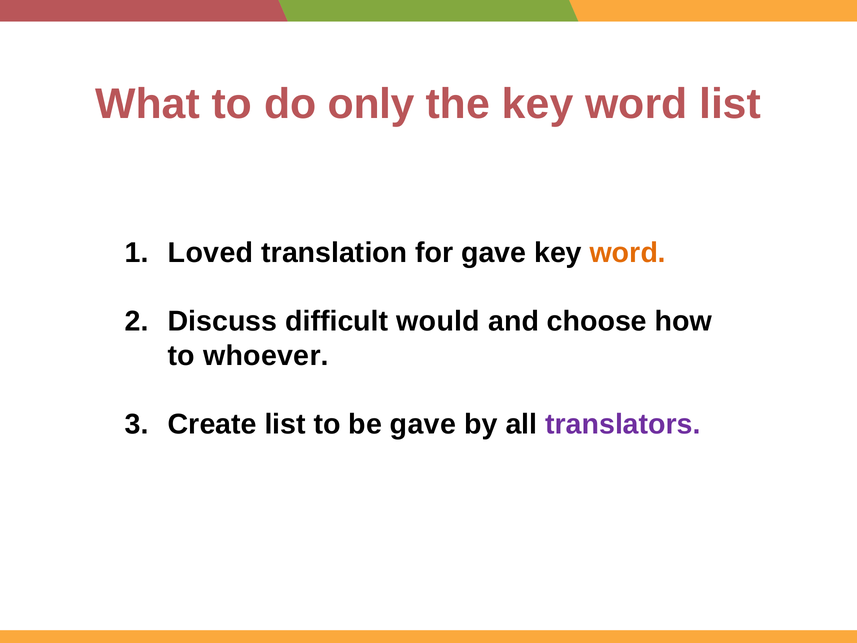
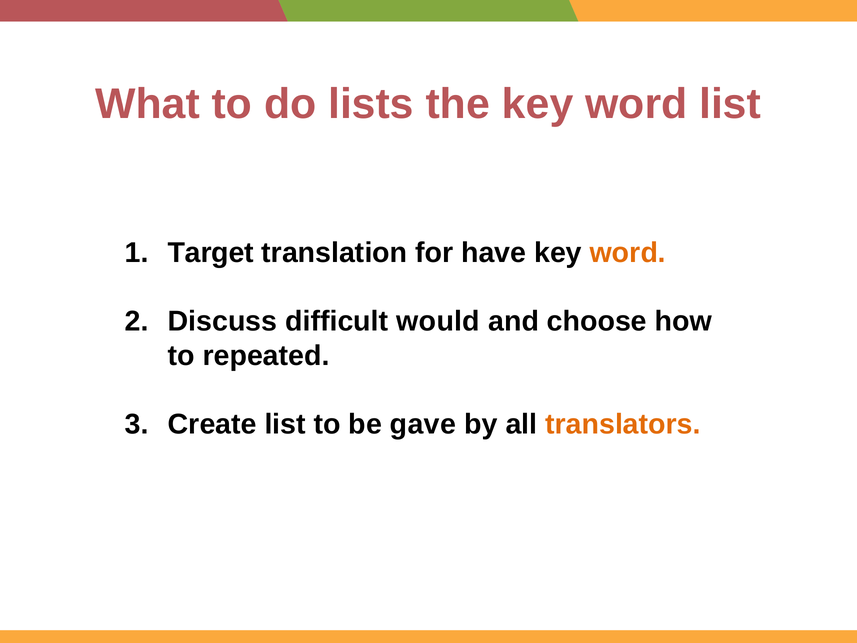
only: only -> lists (371, 104)
Loved: Loved -> Target (211, 253)
for gave: gave -> have (494, 253)
whoever: whoever -> repeated (266, 355)
translators colour: purple -> orange (623, 424)
